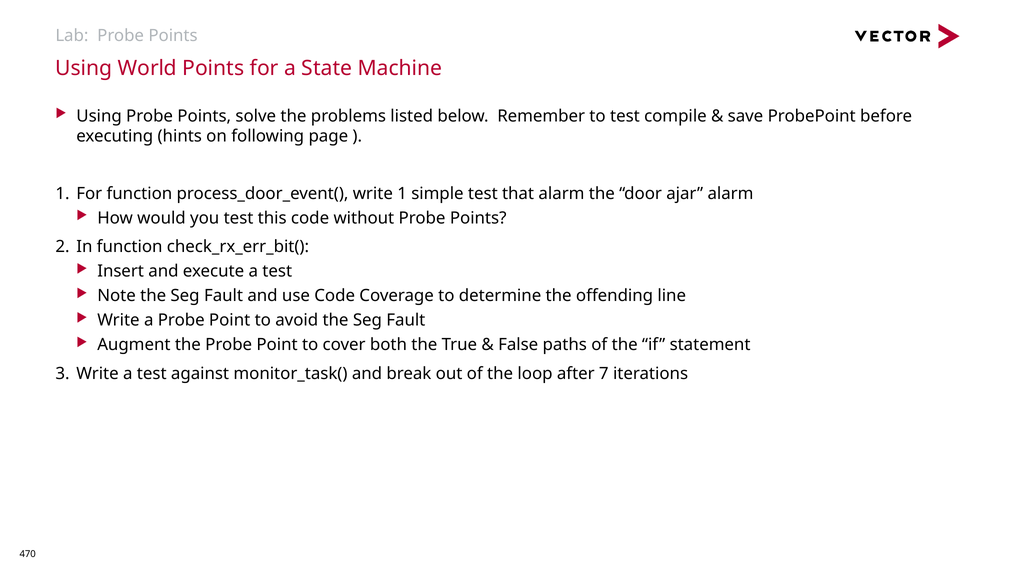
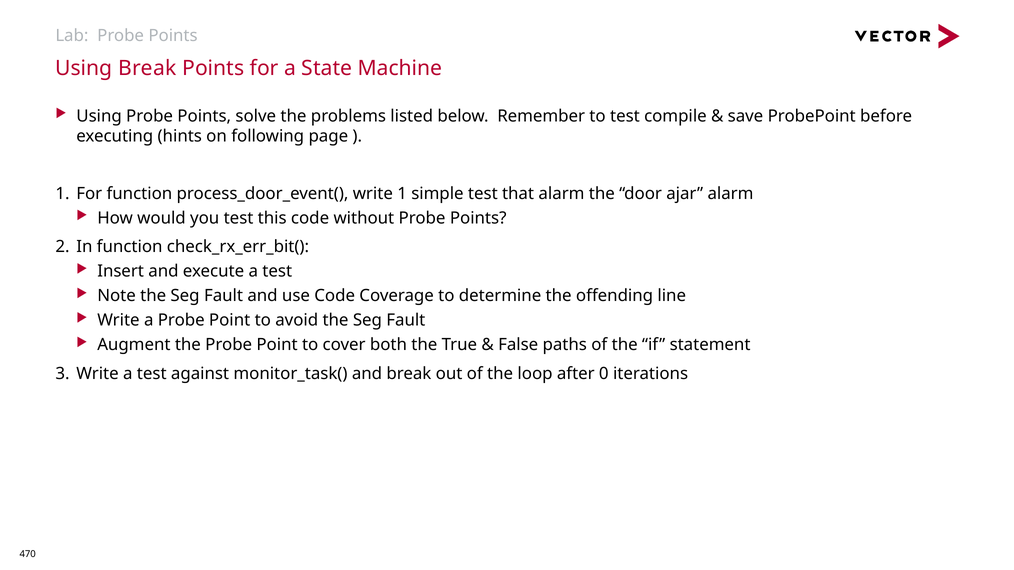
Using World: World -> Break (147, 68)
7: 7 -> 0 (604, 374)
